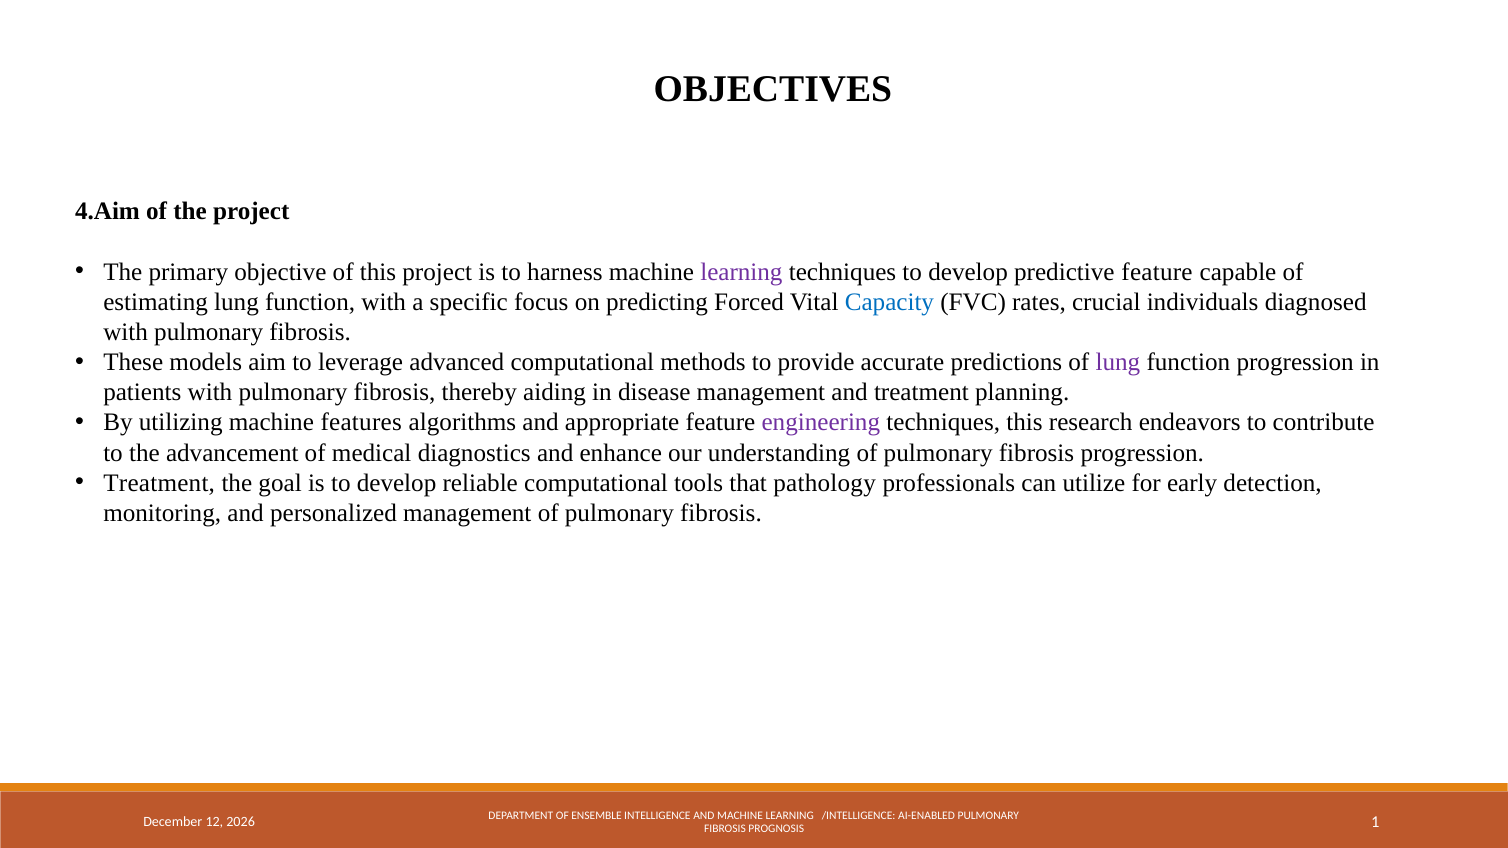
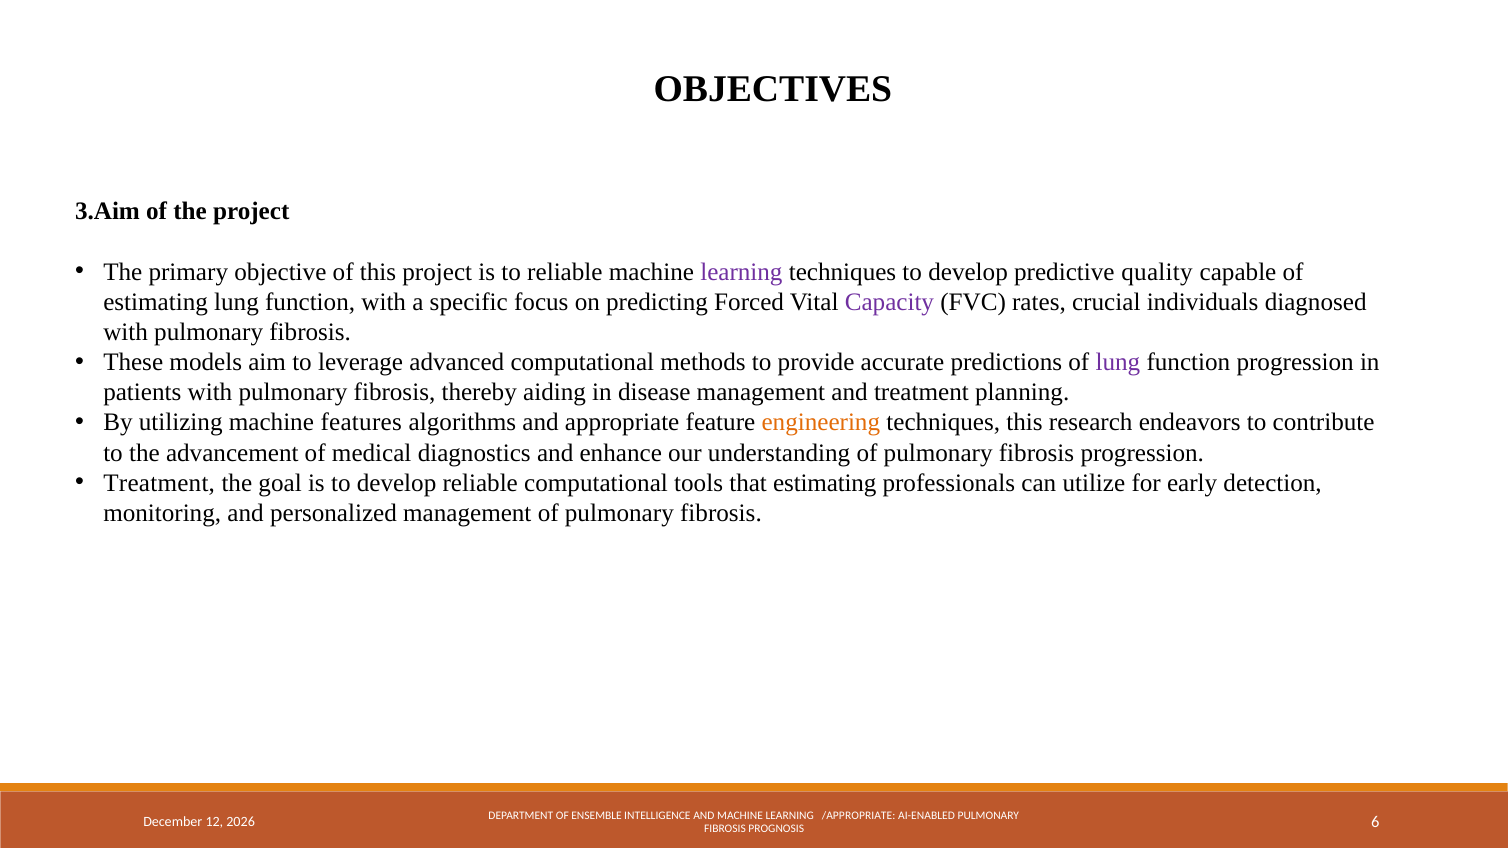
4.Aim: 4.Aim -> 3.Aim (107, 212)
to harness: harness -> reliable (565, 272)
predictive feature: feature -> quality (1157, 272)
Capacity colour: blue -> purple (889, 302)
engineering colour: purple -> orange (821, 423)
that pathology: pathology -> estimating (825, 483)
/INTELLIGENCE: /INTELLIGENCE -> /APPROPRIATE (859, 815)
1: 1 -> 6 (1375, 823)
